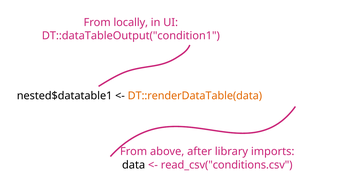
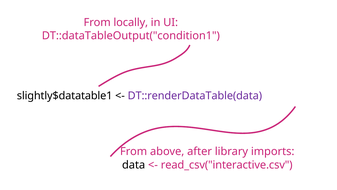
nested$datatable1: nested$datatable1 -> slightly$datatable1 (65, 96)
DT::renderDataTable(data colour: orange -> purple (195, 96)
read_csv("conditions.csv: read_csv("conditions.csv -> read_csv("interactive.csv (227, 165)
